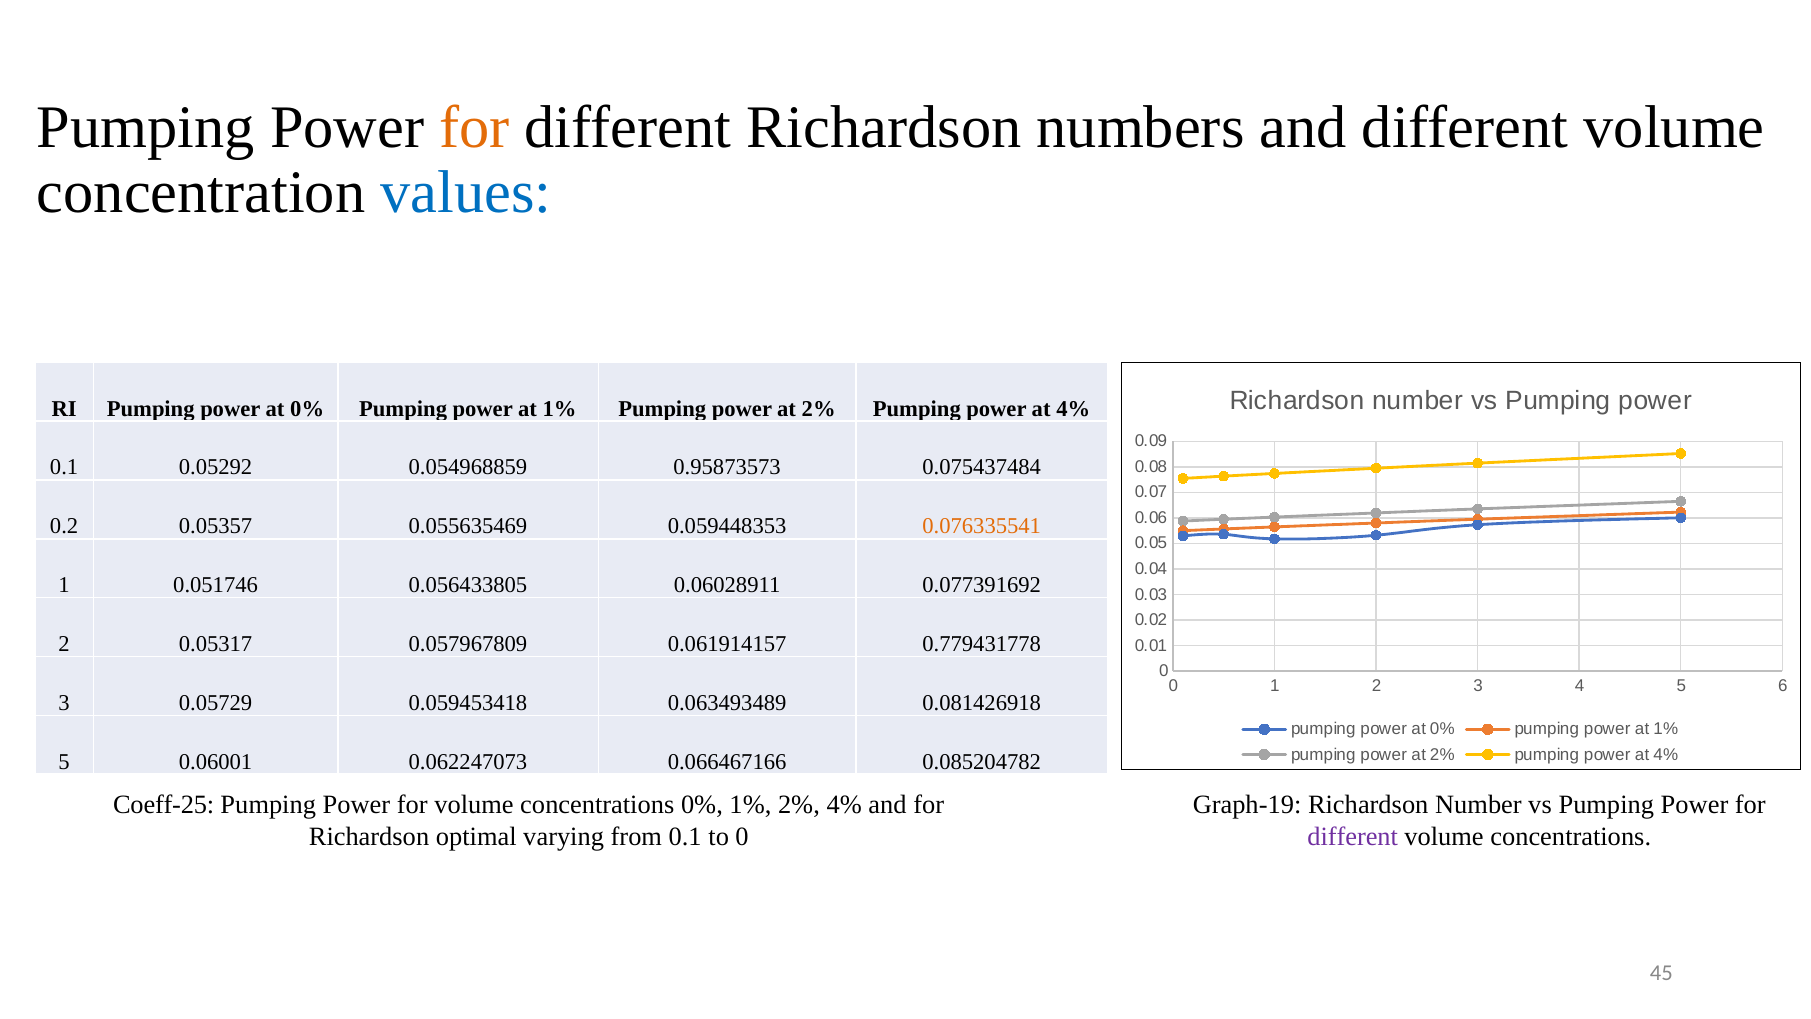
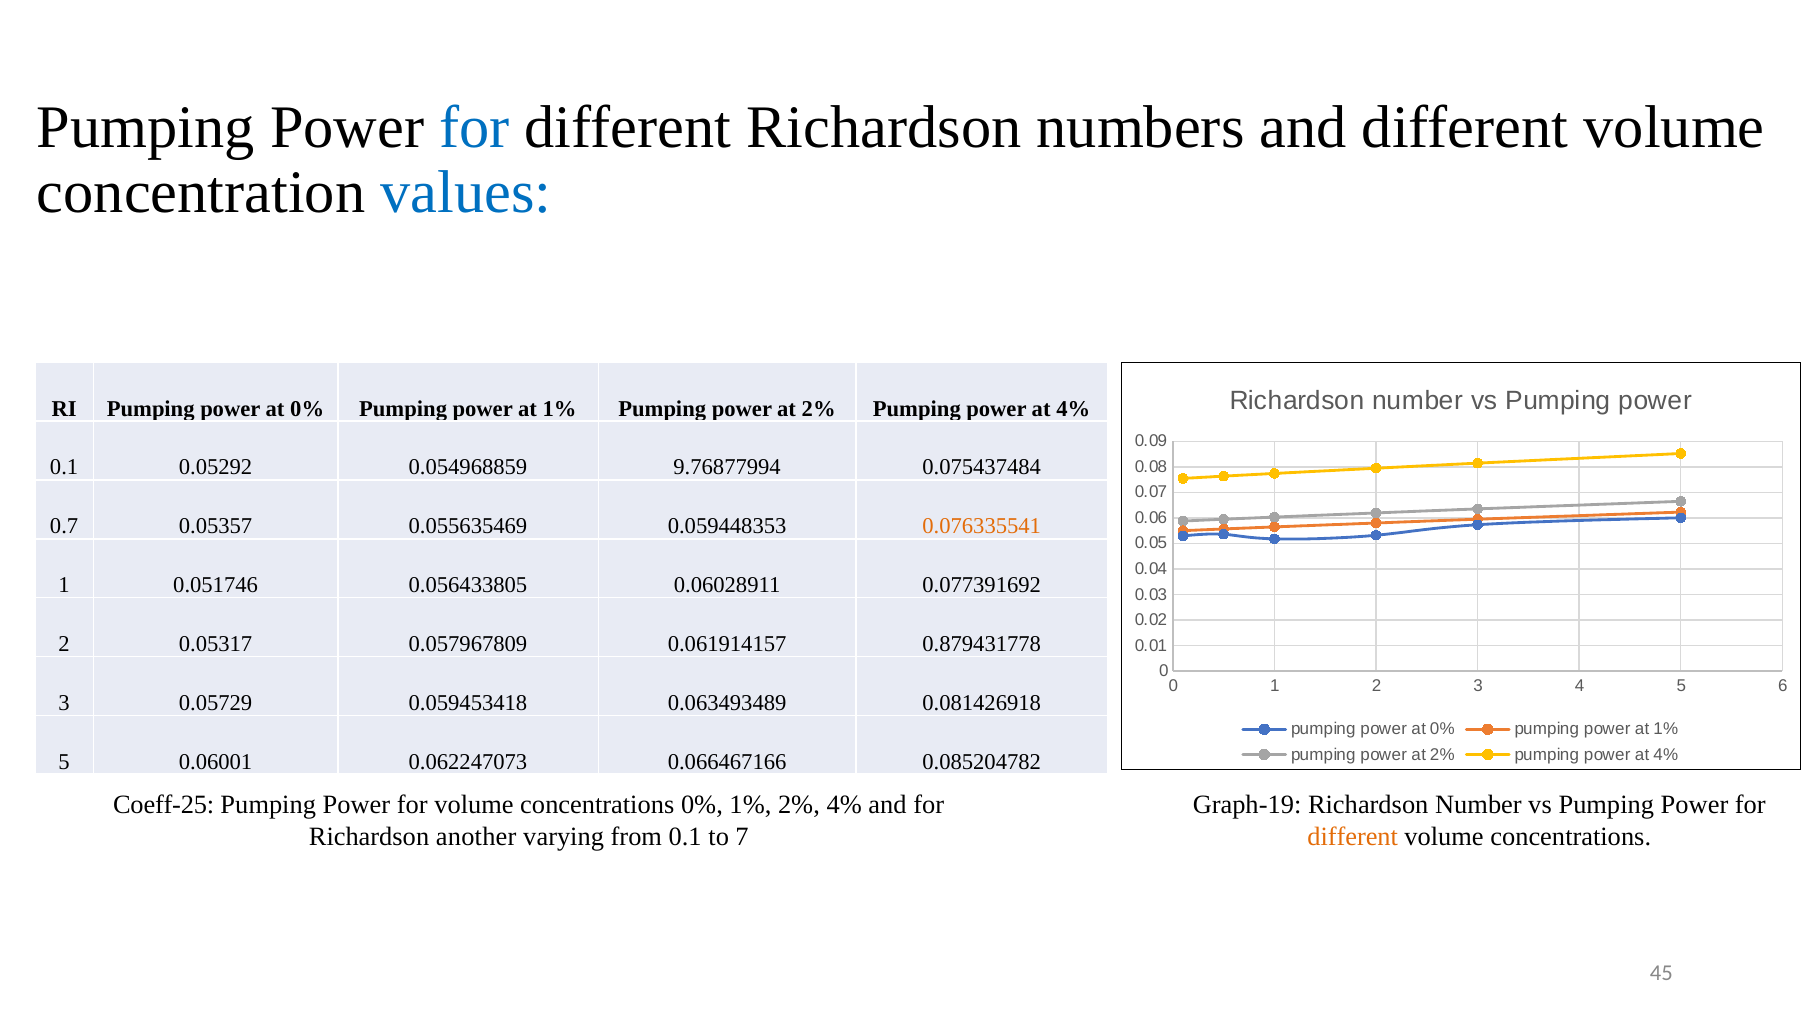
for colour: orange -> blue (475, 127)
0.95873573: 0.95873573 -> 9.76877994 (727, 467)
0.2: 0.2 -> 0.7 (64, 526)
0.779431778: 0.779431778 -> 0.879431778 (982, 644)
optimal: optimal -> another (476, 836)
to 0: 0 -> 7 (742, 836)
different colour: purple -> orange (1353, 836)
